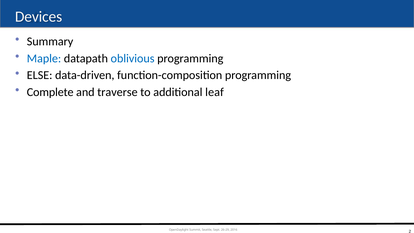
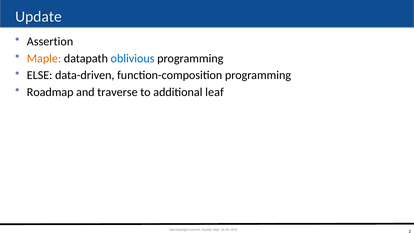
Devices: Devices -> Update (38, 17)
Summary: Summary -> Assertion (50, 41)
Maple colour: blue -> orange (44, 58)
Complete: Complete -> Roadmap (50, 92)
